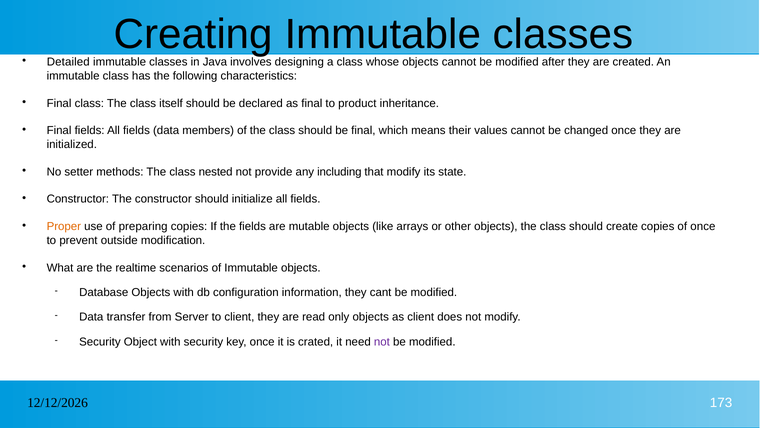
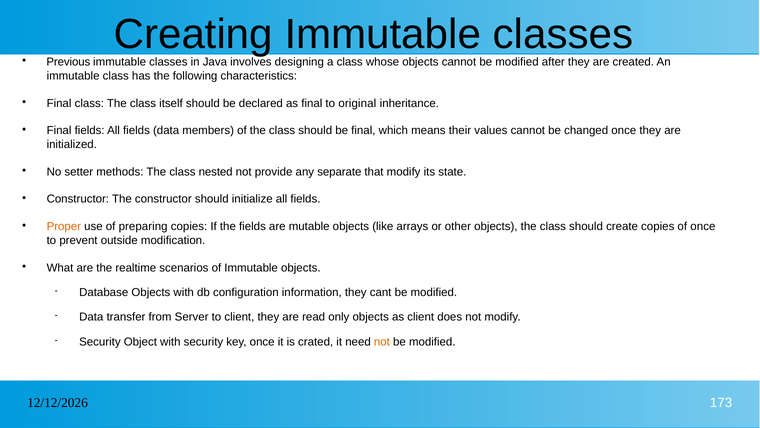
Detailed: Detailed -> Previous (68, 62)
product: product -> original (357, 103)
including: including -> separate (339, 172)
not colour: purple -> orange (382, 341)
